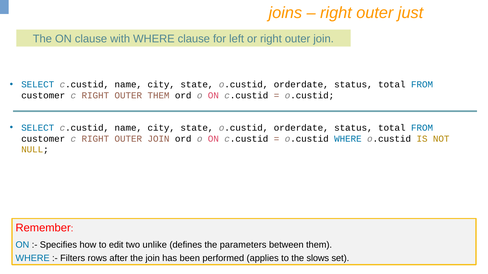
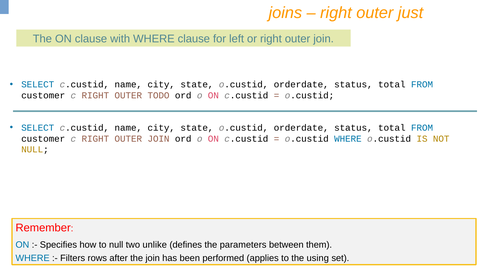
OUTER THEM: THEM -> TODO (159, 96)
to edit: edit -> null (116, 245)
slows: slows -> using (318, 259)
